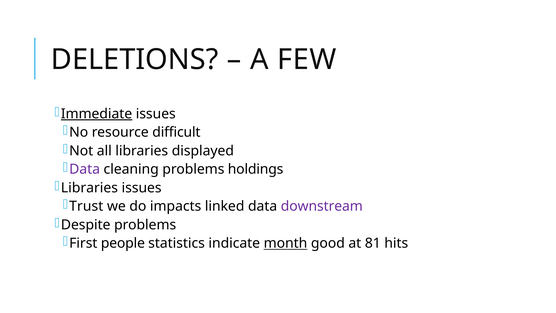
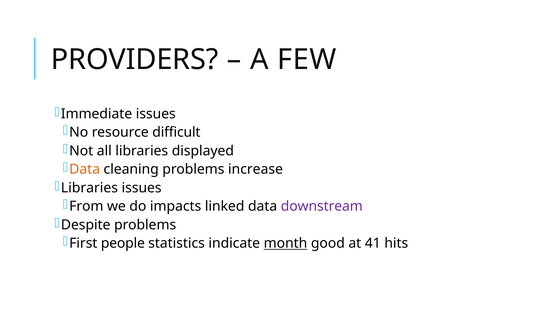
DELETIONS: DELETIONS -> PROVIDERS (135, 60)
Immediate underline: present -> none (97, 114)
Data colour: purple -> orange (85, 169)
holdings: holdings -> increase (255, 169)
Trust: Trust -> From (86, 206)
81: 81 -> 41 (373, 243)
